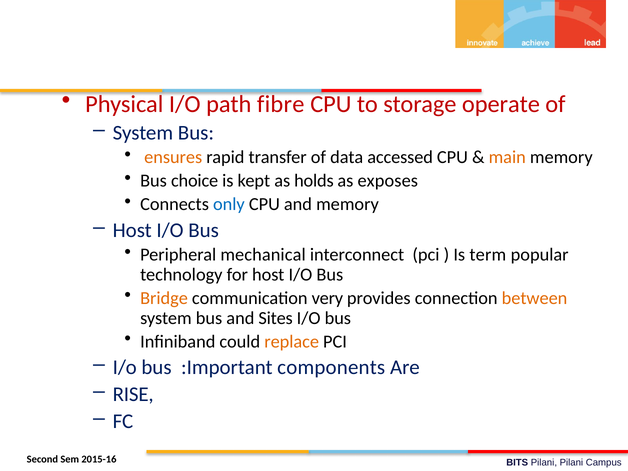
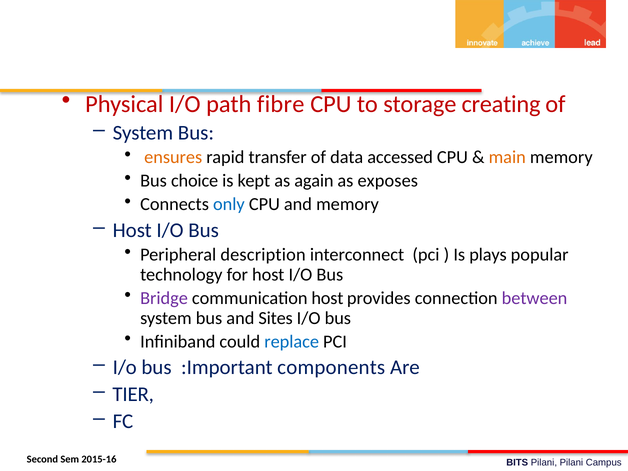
operate: operate -> creating (501, 104)
holds: holds -> again (314, 181)
mechanical: mechanical -> description (263, 255)
term: term -> plays (488, 255)
Bridge colour: orange -> purple (164, 298)
communication very: very -> host (327, 298)
between colour: orange -> purple (535, 298)
replace colour: orange -> blue (292, 342)
RISE: RISE -> TIER (133, 394)
